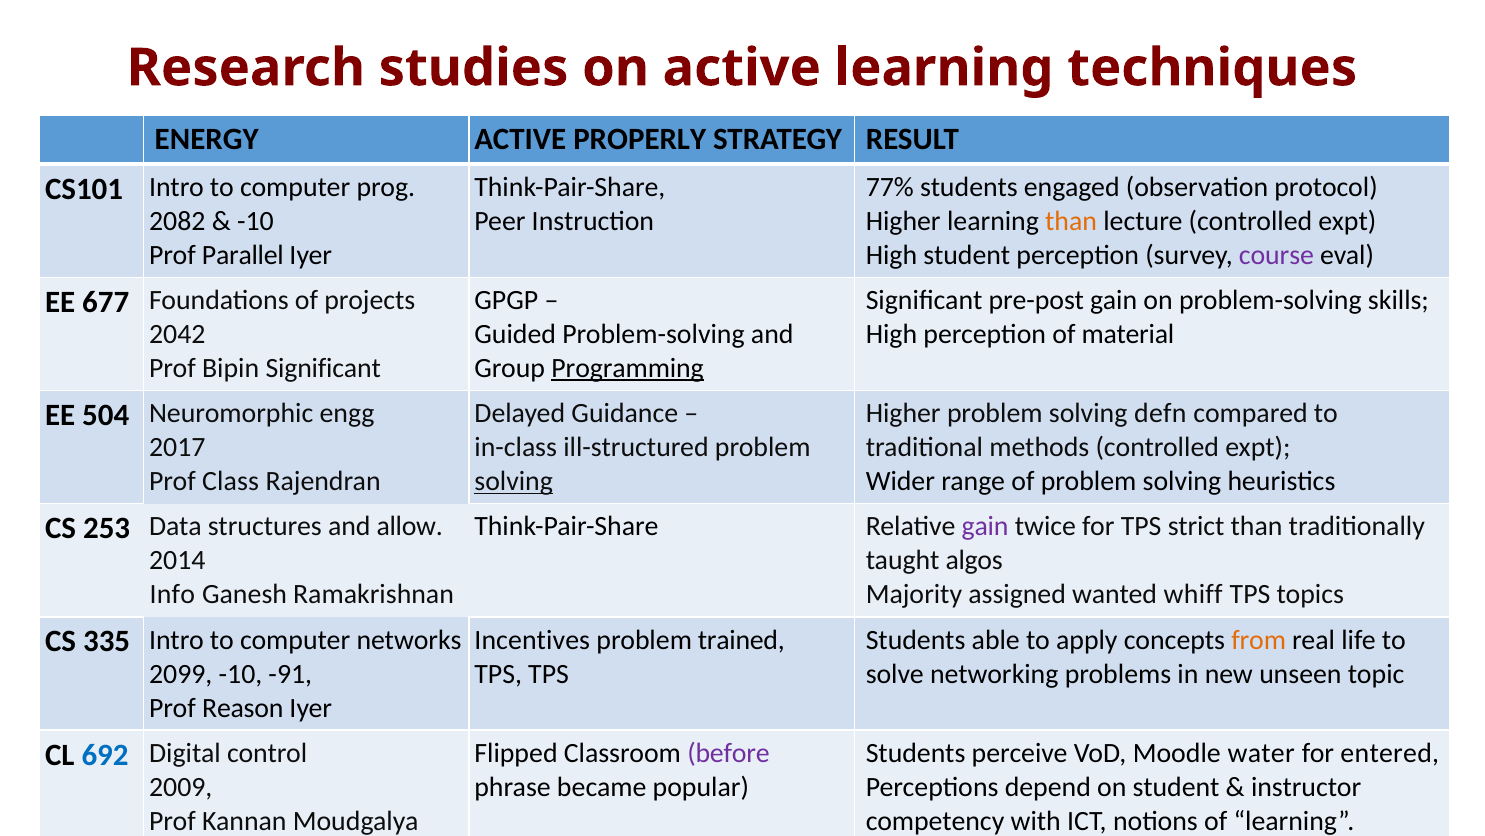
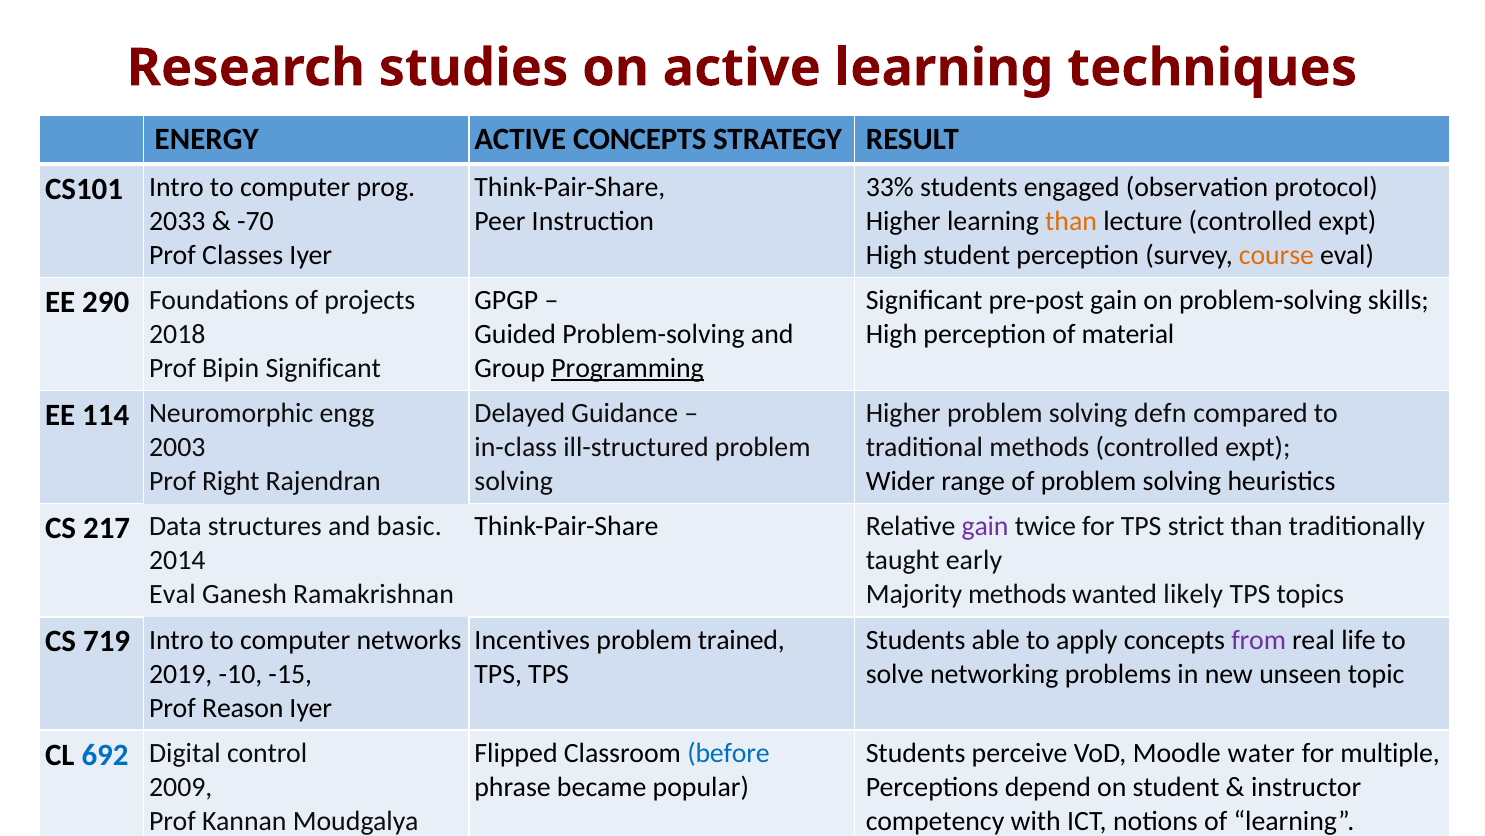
ACTIVE PROPERLY: PROPERLY -> CONCEPTS (640, 140)
77%: 77% -> 33% (890, 187)
2082: 2082 -> 2033 (177, 221)
-10: -10 -> -70 (255, 221)
Parallel: Parallel -> Classes (243, 255)
course colour: purple -> orange (1276, 255)
677: 677 -> 290 (106, 302)
2042: 2042 -> 2018 (177, 334)
504: 504 -> 114 (106, 415)
2017: 2017 -> 2003 (177, 447)
Class: Class -> Right (231, 481)
solving underline: present -> none (514, 481)
253: 253 -> 217 (107, 528)
allow: allow -> basic (409, 526)
algos: algos -> early (974, 560)
Info: Info -> Eval (172, 594)
Majority assigned: assigned -> methods (1017, 594)
whiff: whiff -> likely (1193, 594)
from colour: orange -> purple (1259, 639)
335: 335 -> 719 (107, 641)
2099: 2099 -> 2019 (181, 673)
-91: -91 -> -15 (290, 673)
before colour: purple -> blue (729, 752)
entered: entered -> multiple (1390, 752)
